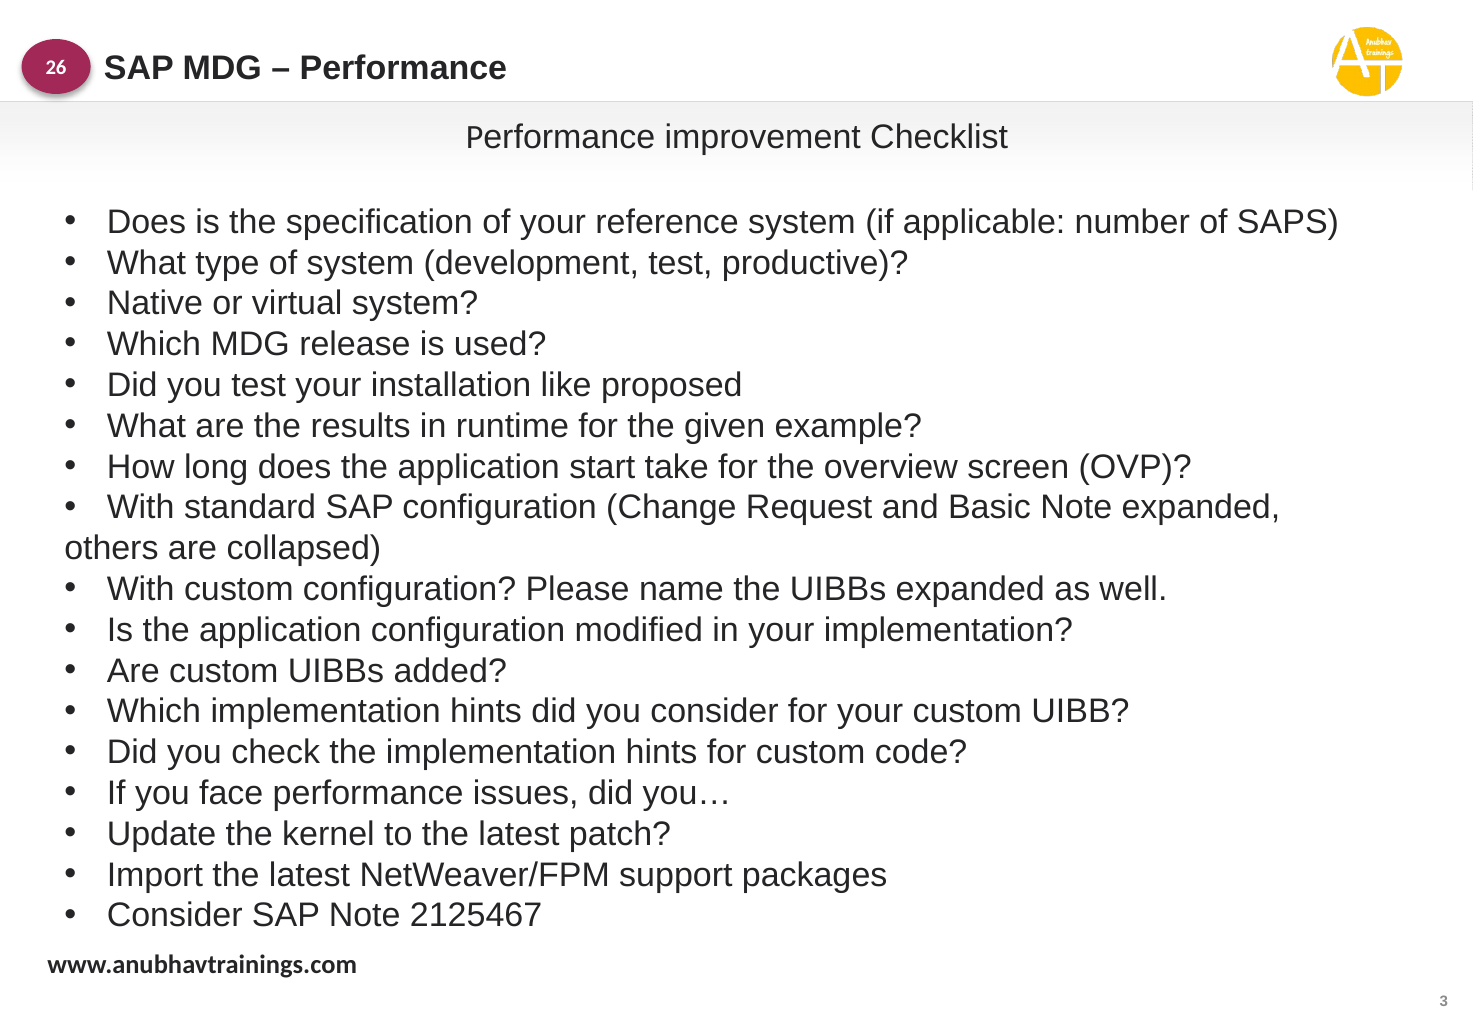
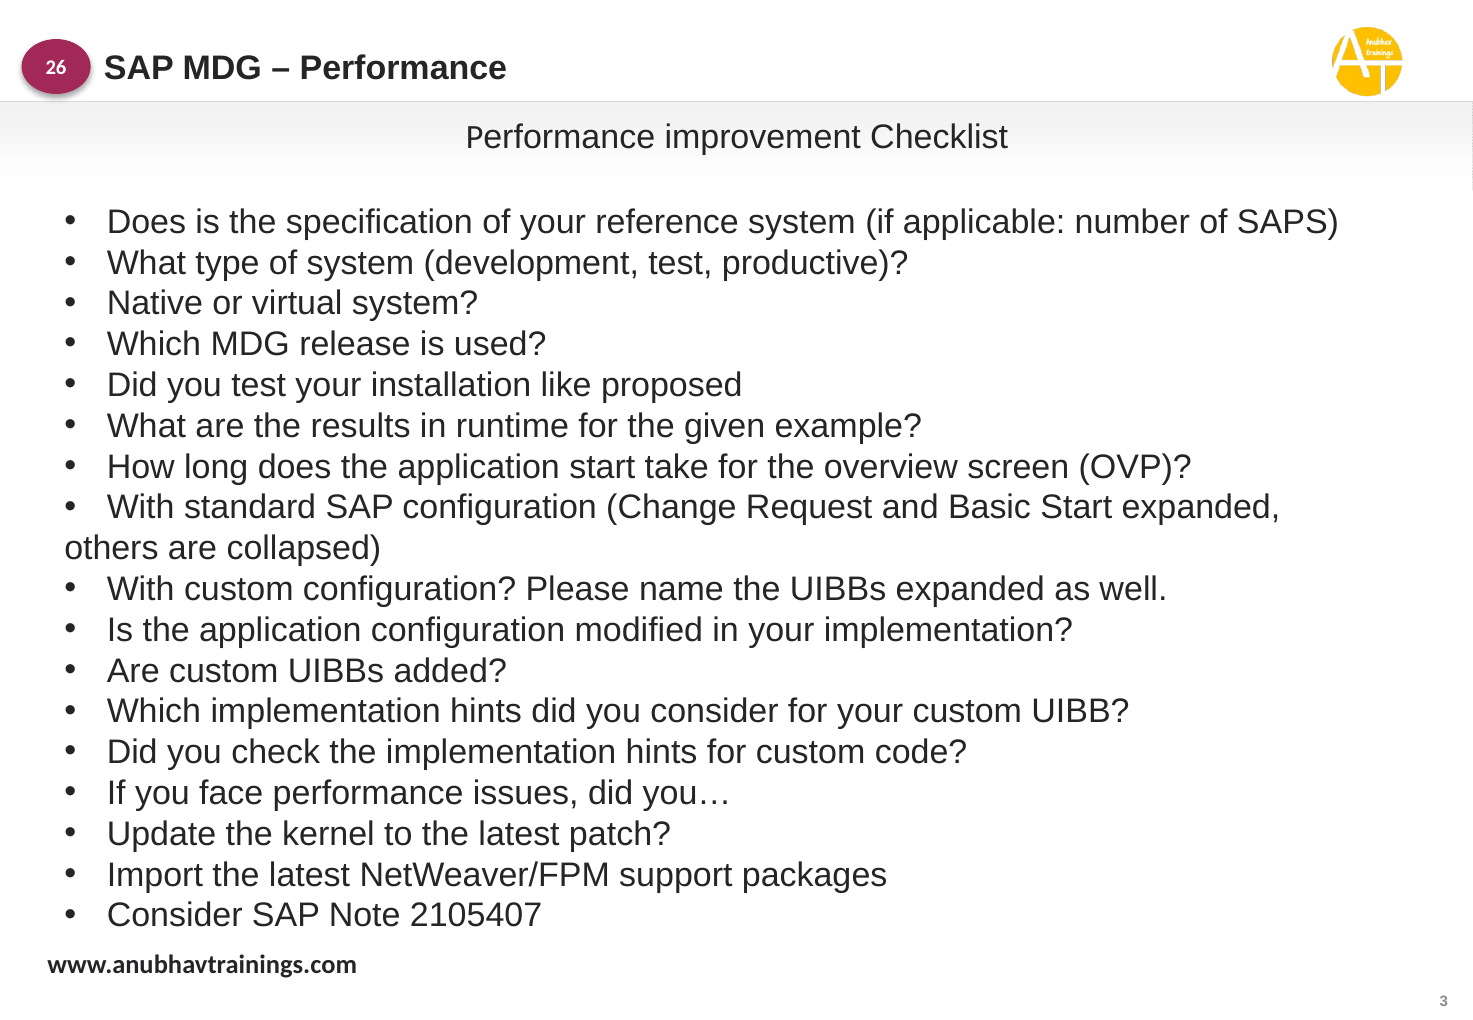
Basic Note: Note -> Start (1076, 508)
2125467: 2125467 -> 2105407 (476, 915)
